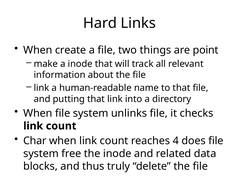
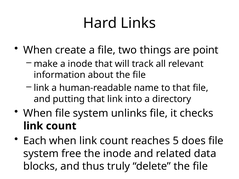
Char: Char -> Each (35, 141)
4: 4 -> 5 (176, 141)
